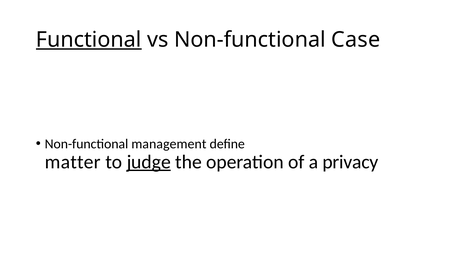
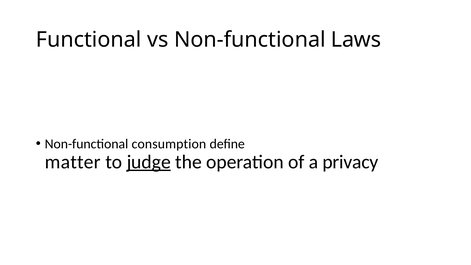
Functional underline: present -> none (89, 40)
Case: Case -> Laws (356, 40)
management: management -> consumption (169, 144)
